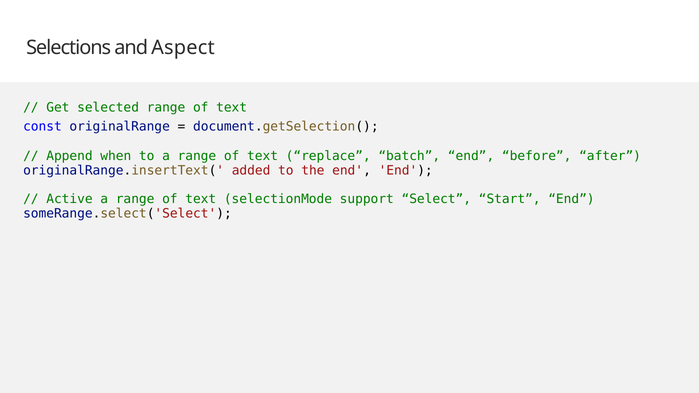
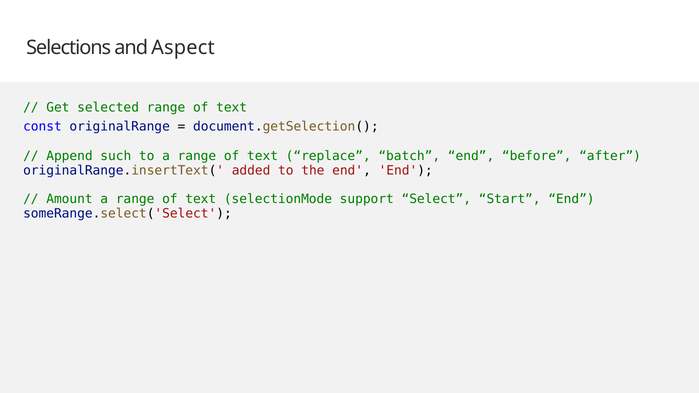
when: when -> such (116, 156)
Active: Active -> Amount (69, 199)
